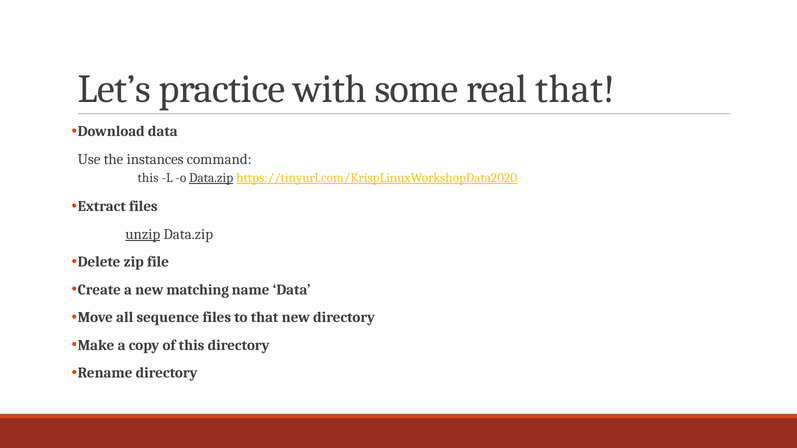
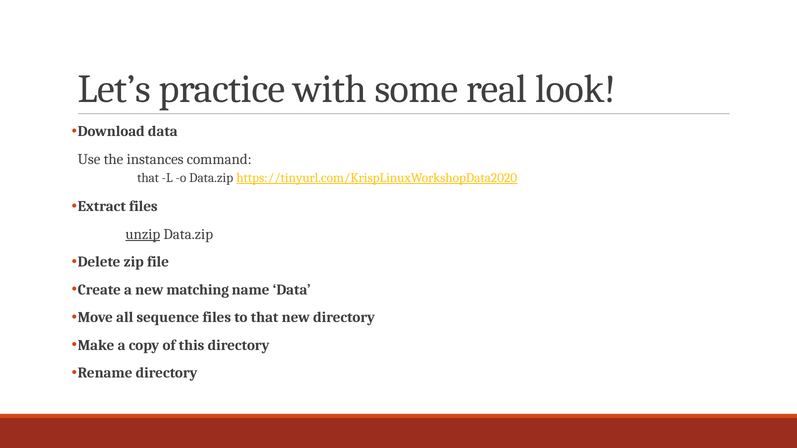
real that: that -> look (575, 89)
this: this -> that (148, 178)
Data.zip underline: present -> none (211, 178)
